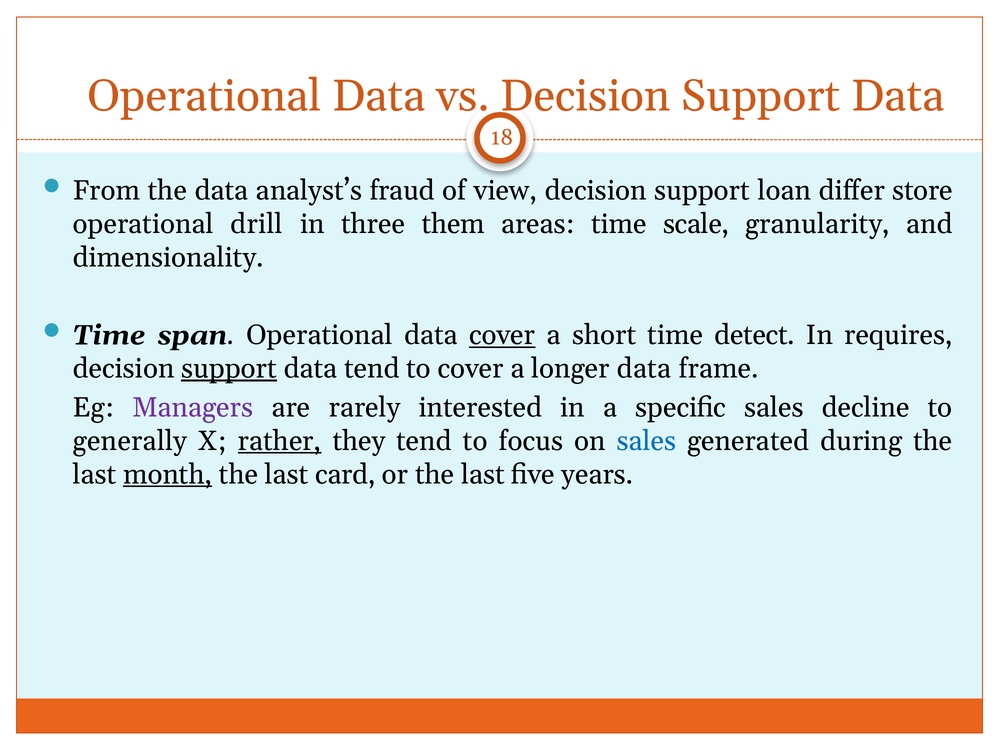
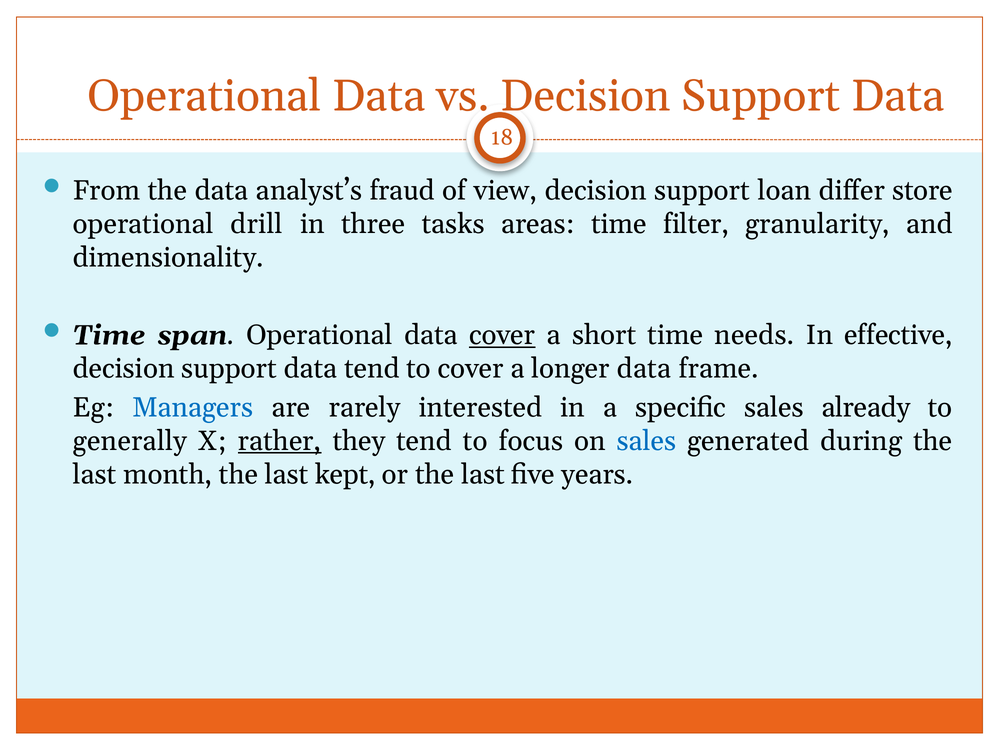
them: them -> tasks (453, 224)
scale: scale -> filter (696, 224)
detect: detect -> needs (754, 335)
requires: requires -> effective (898, 335)
support underline: present -> none (229, 369)
Managers colour: purple -> blue (193, 408)
decline: decline -> already (866, 408)
month underline: present -> none (168, 474)
card: card -> kept (345, 474)
